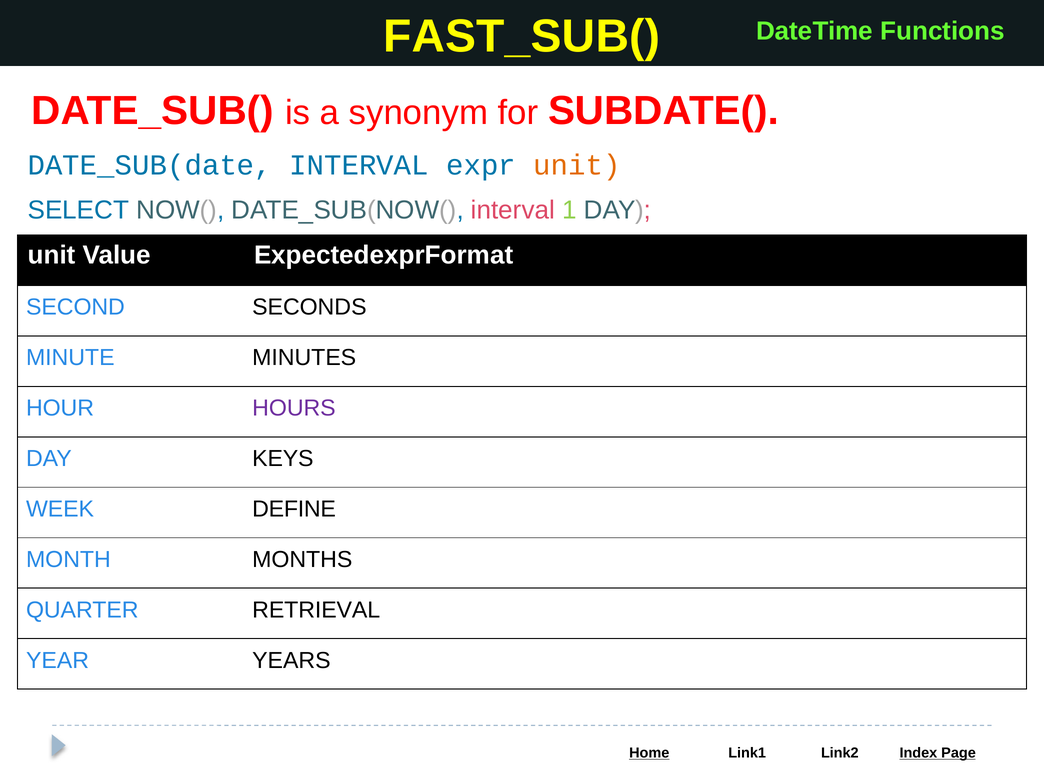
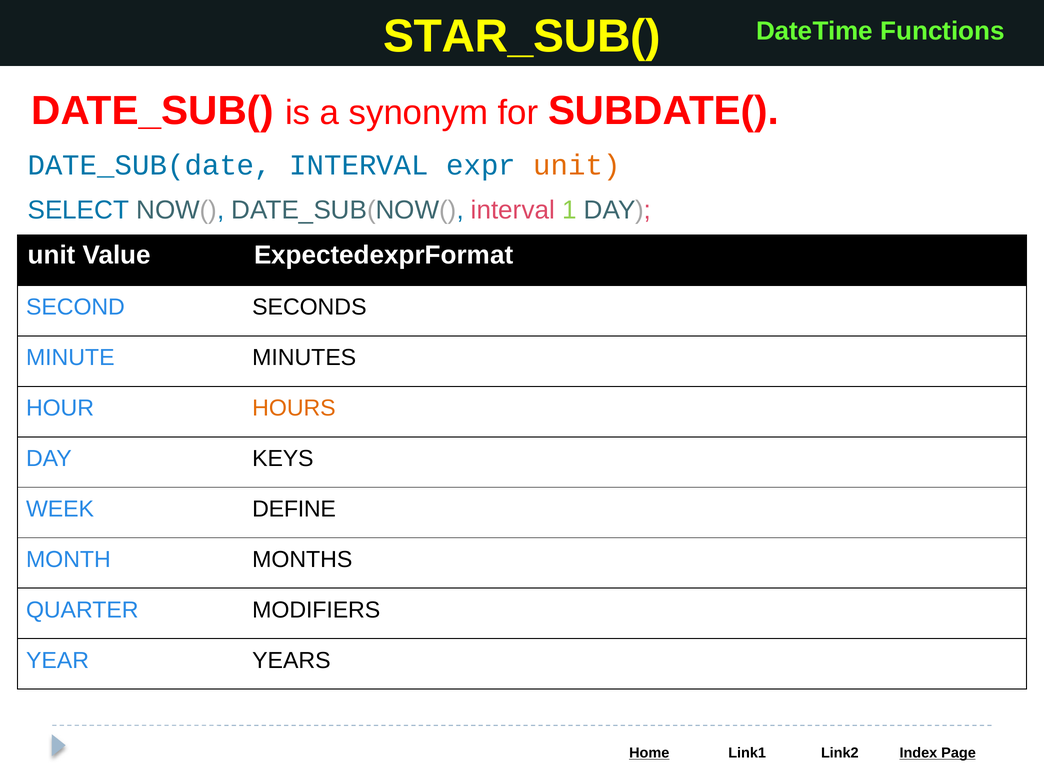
FAST_SUB(: FAST_SUB( -> STAR_SUB( (522, 36)
HOURS colour: purple -> orange (294, 408)
RETRIEVAL: RETRIEVAL -> MODIFIERS (316, 610)
